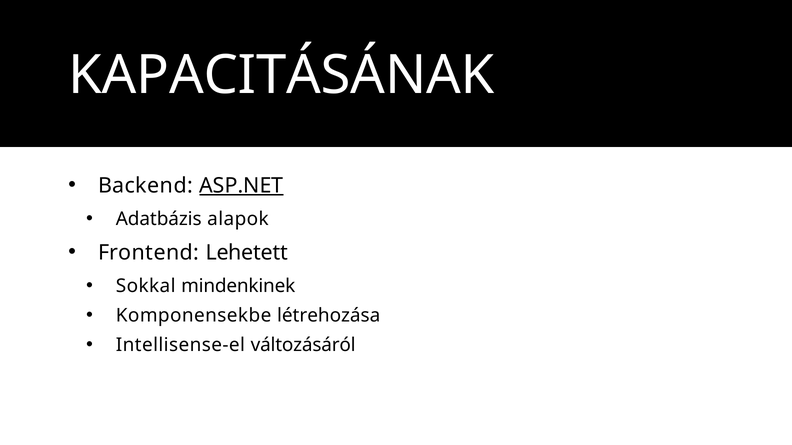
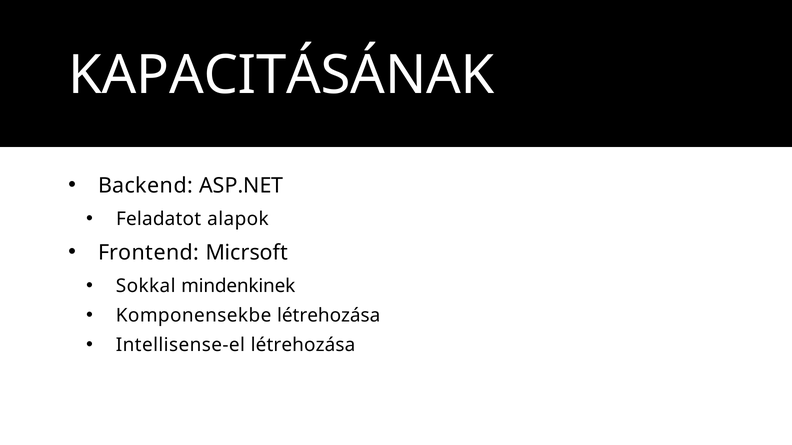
ASP.NET underline: present -> none (241, 186)
Adatbázis: Adatbázis -> Feladatot (159, 219)
Lehetett: Lehetett -> Micrsoft (247, 253)
Intellisense-el változásáról: változásáról -> létrehozása (303, 345)
